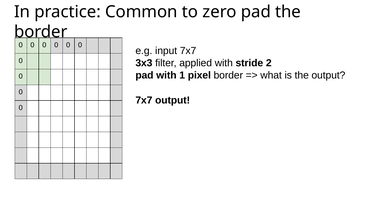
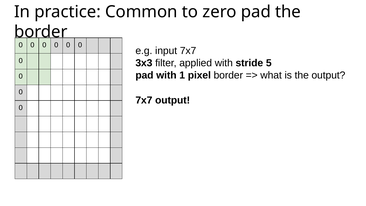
2: 2 -> 5 (269, 63)
